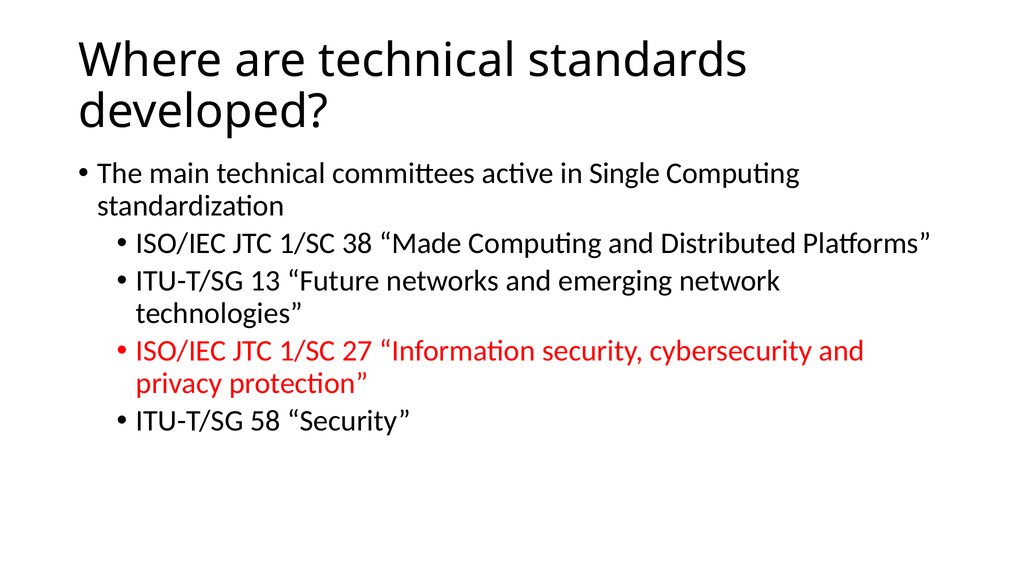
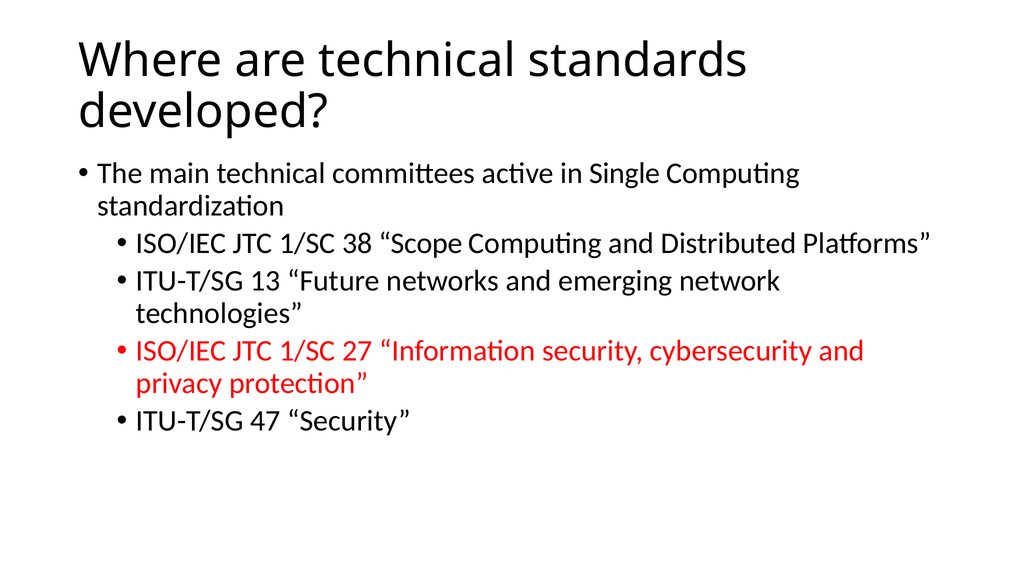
Made: Made -> Scope (421, 243)
58: 58 -> 47 (265, 421)
